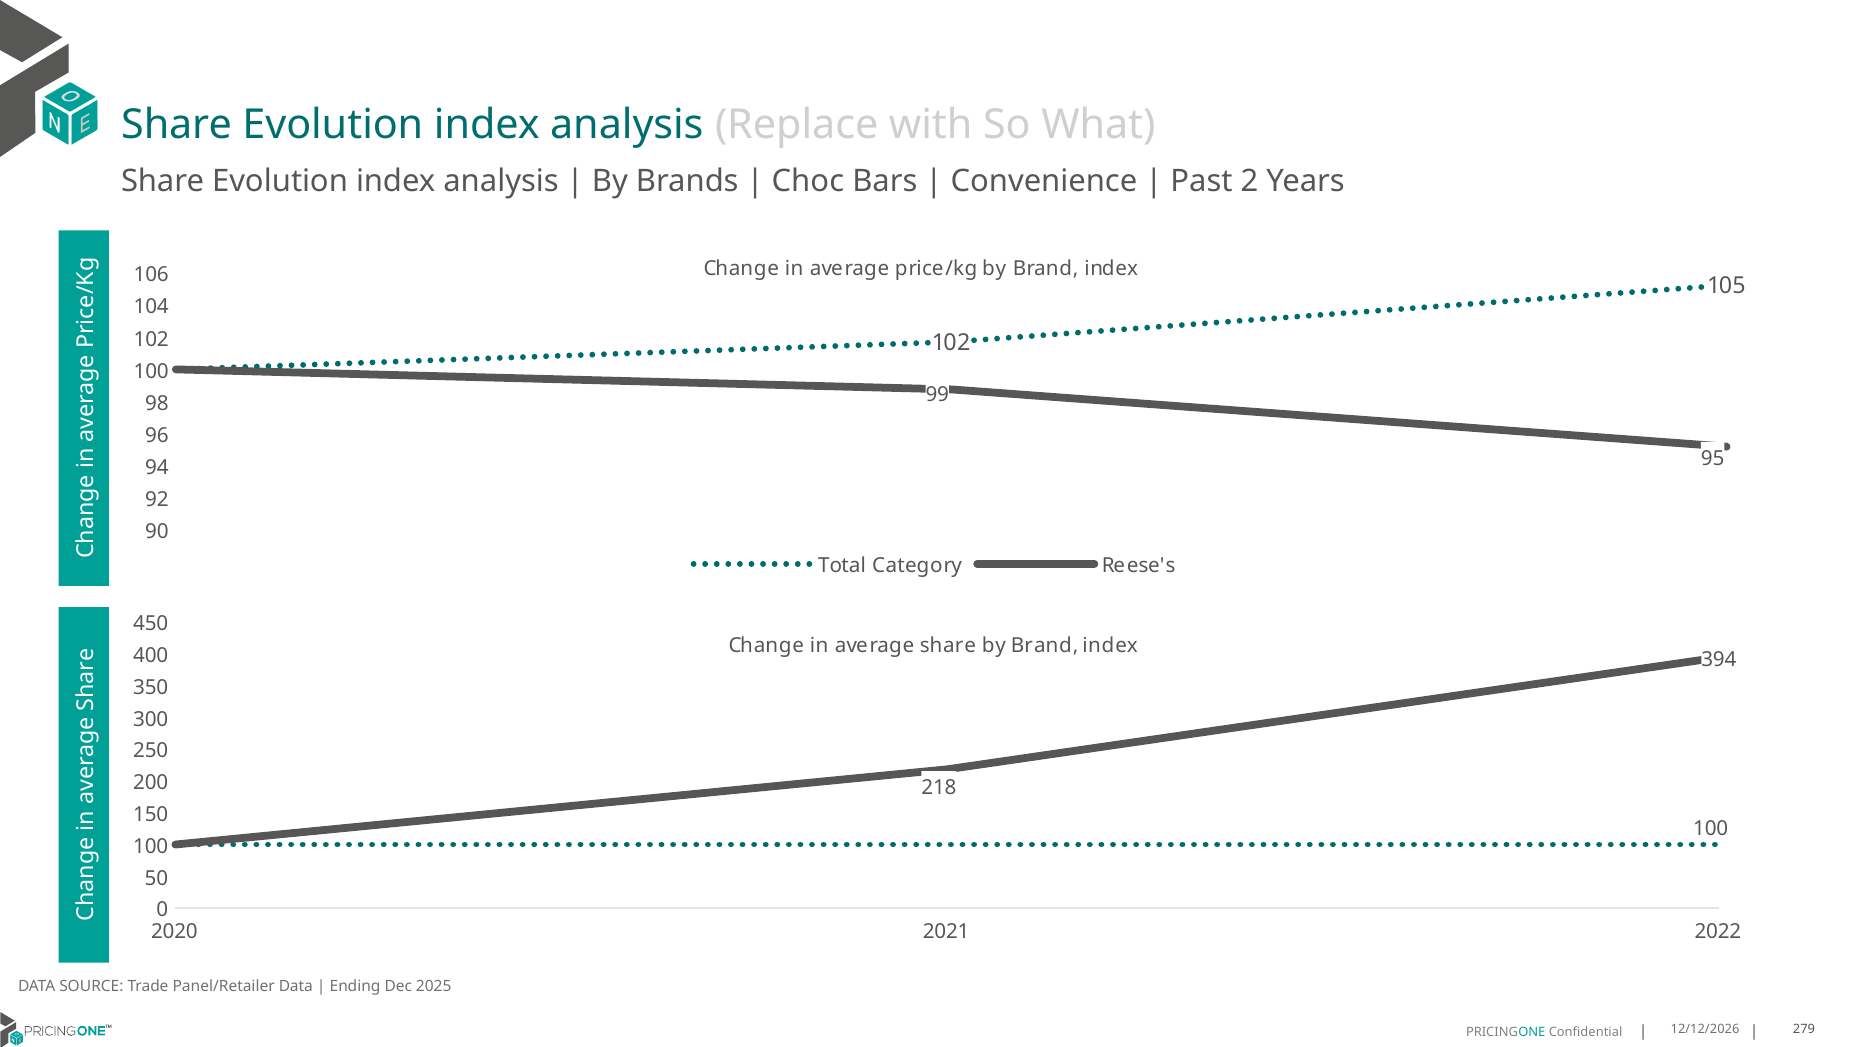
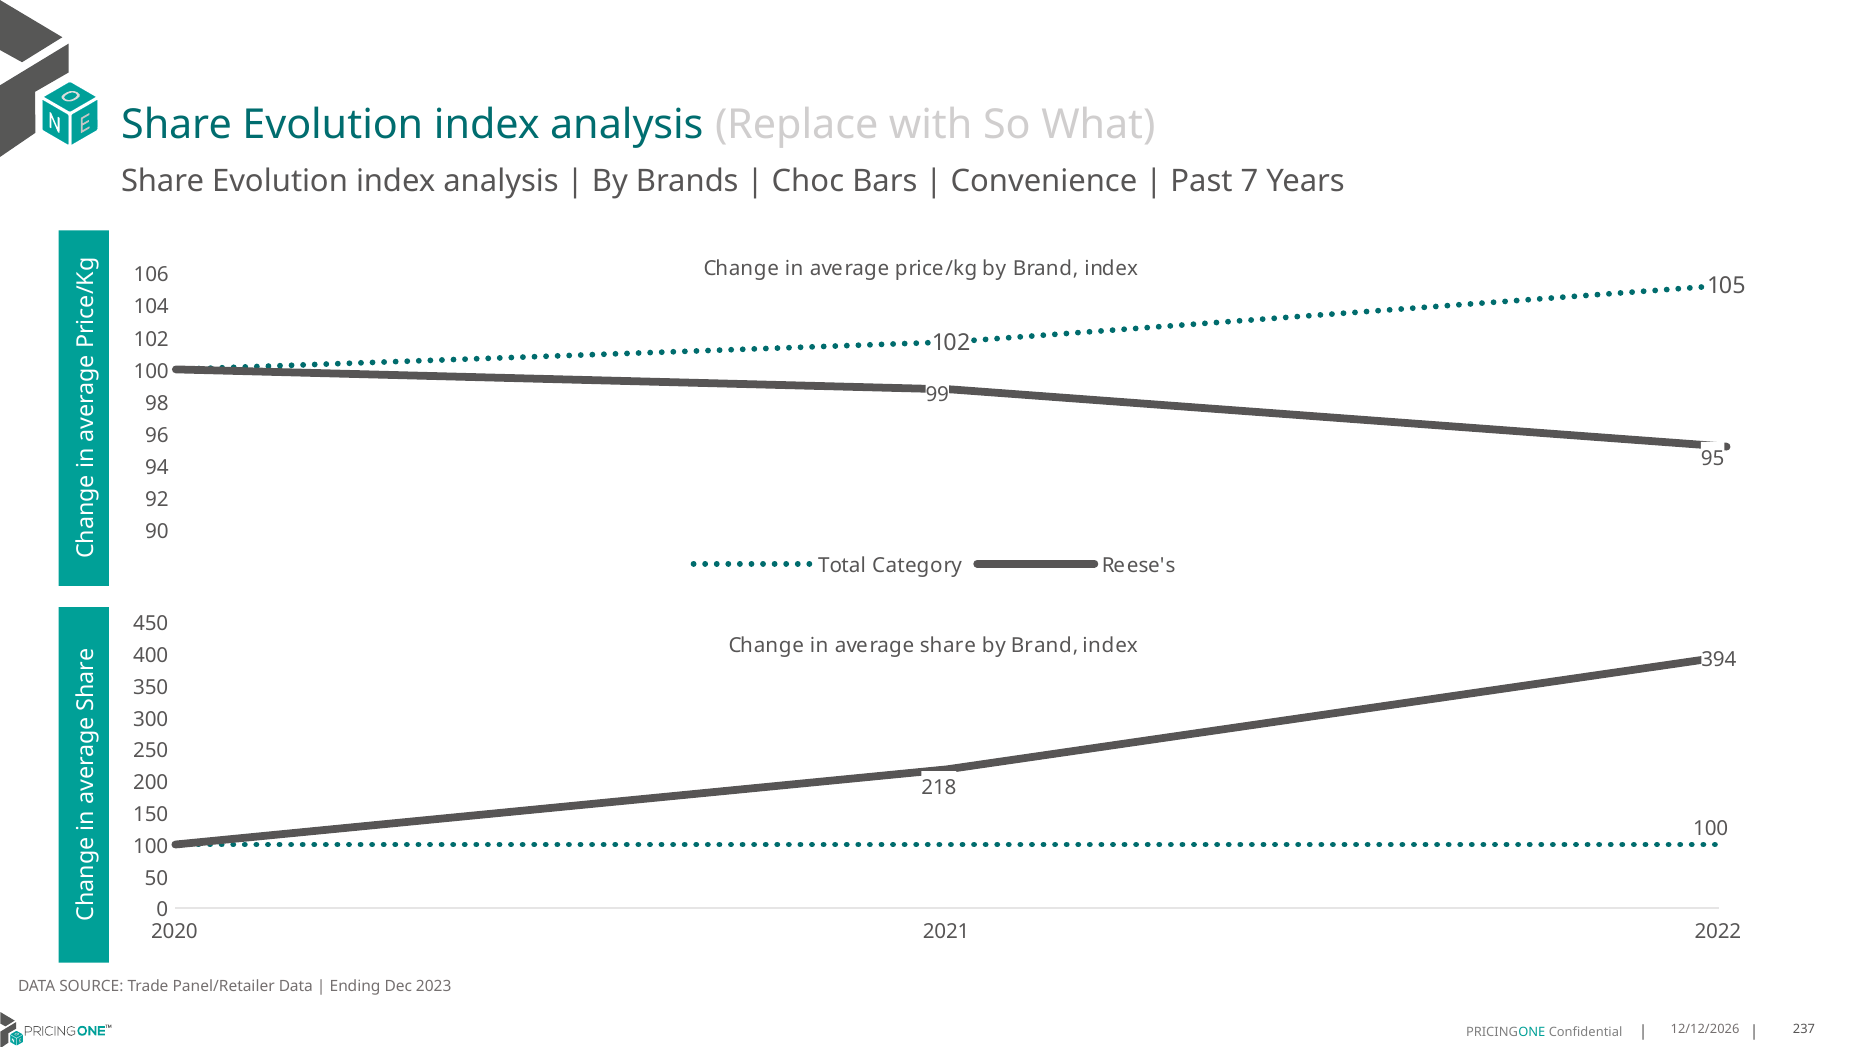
2: 2 -> 7 (1249, 181)
2025: 2025 -> 2023 (434, 986)
279: 279 -> 237 (1804, 1029)
